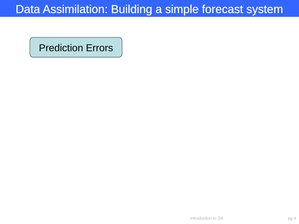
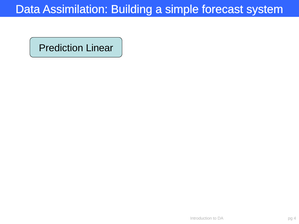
Errors: Errors -> Linear (100, 48)
